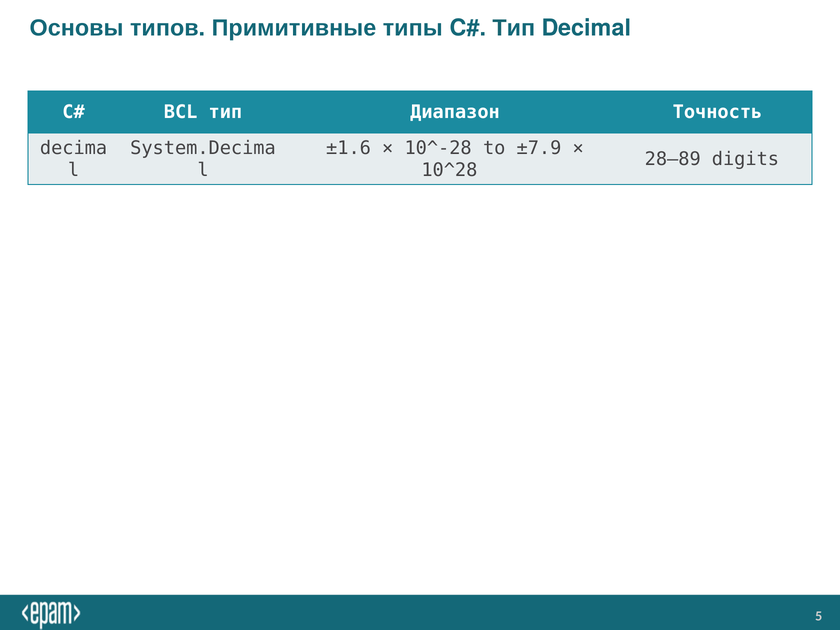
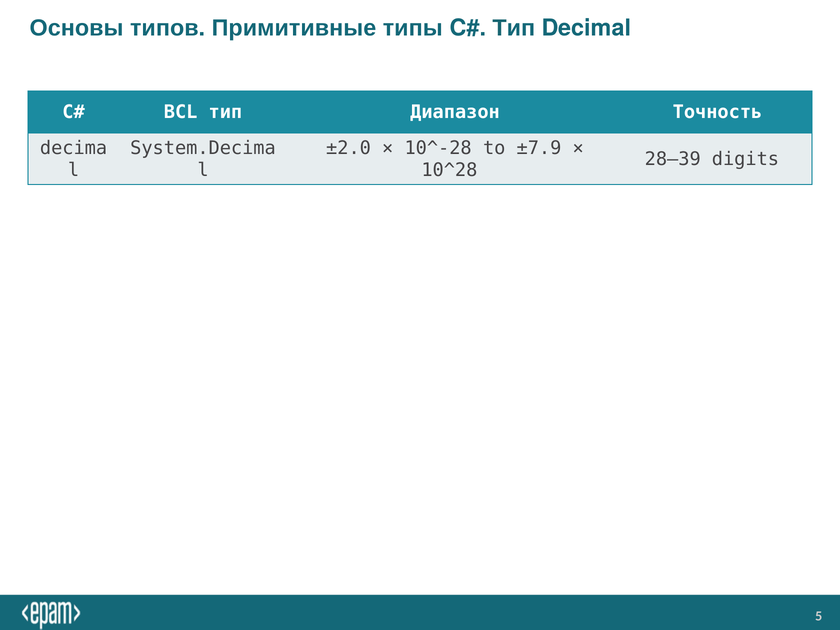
±1.6: ±1.6 -> ±2.0 (349, 148)
28–89: 28–89 -> 28–39 (673, 159)
